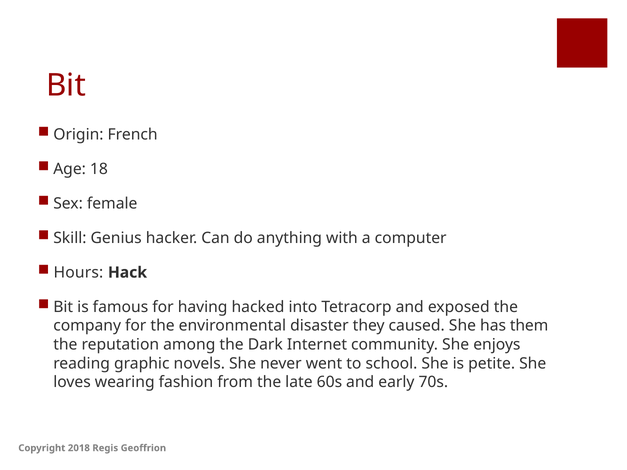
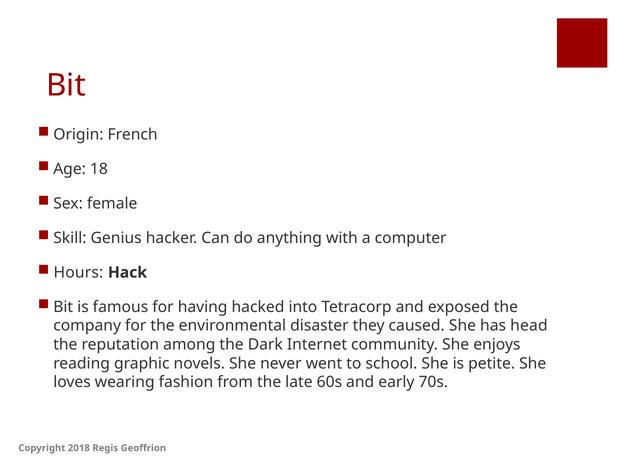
them: them -> head (529, 326)
